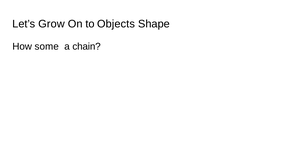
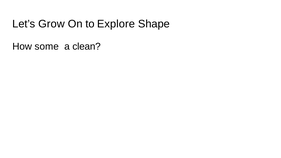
Objects: Objects -> Explore (116, 24)
chain: chain -> clean (87, 47)
